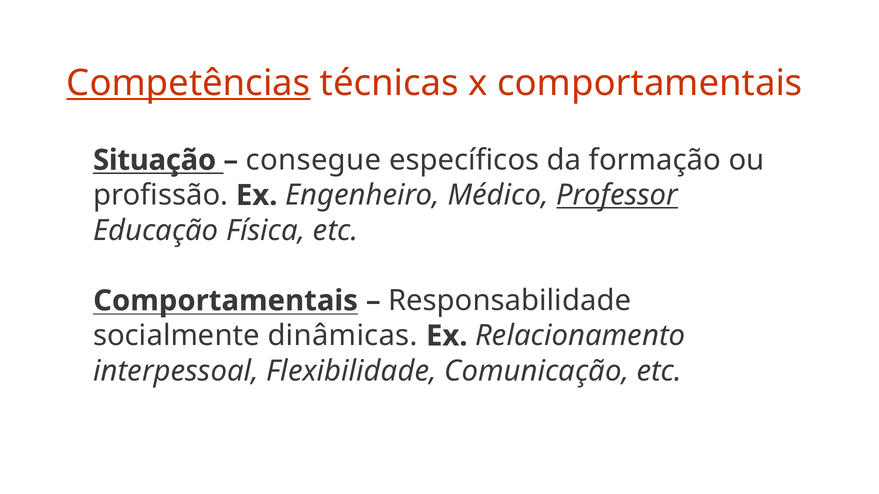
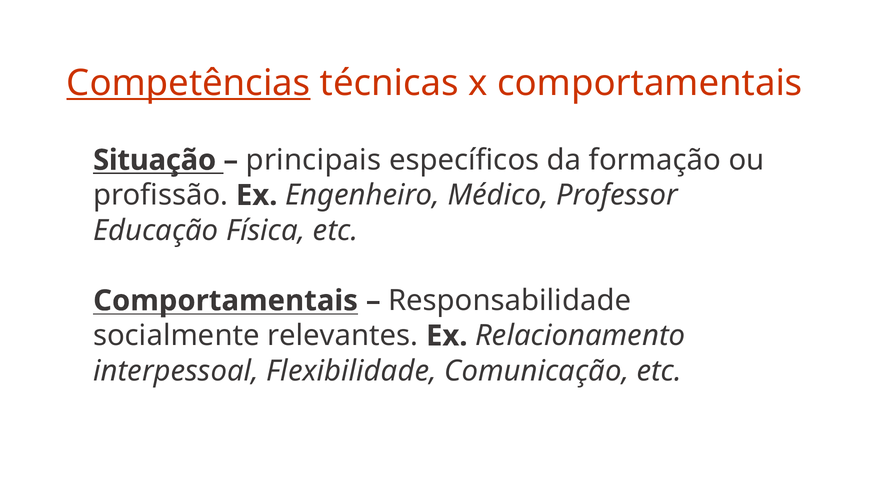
consegue: consegue -> principais (314, 160)
Professor underline: present -> none (617, 195)
dinâmicas: dinâmicas -> relevantes (343, 336)
